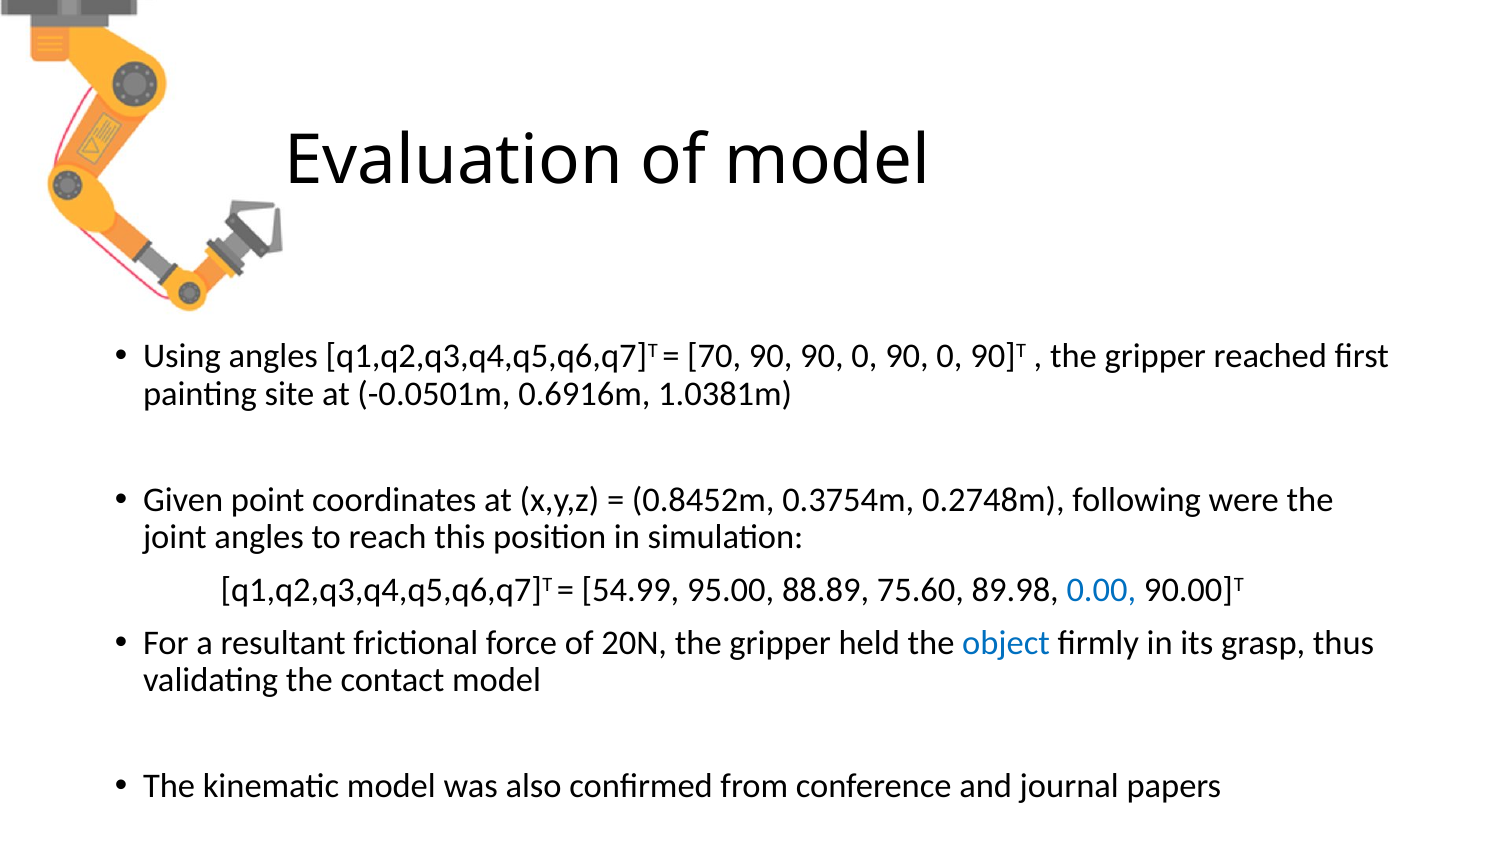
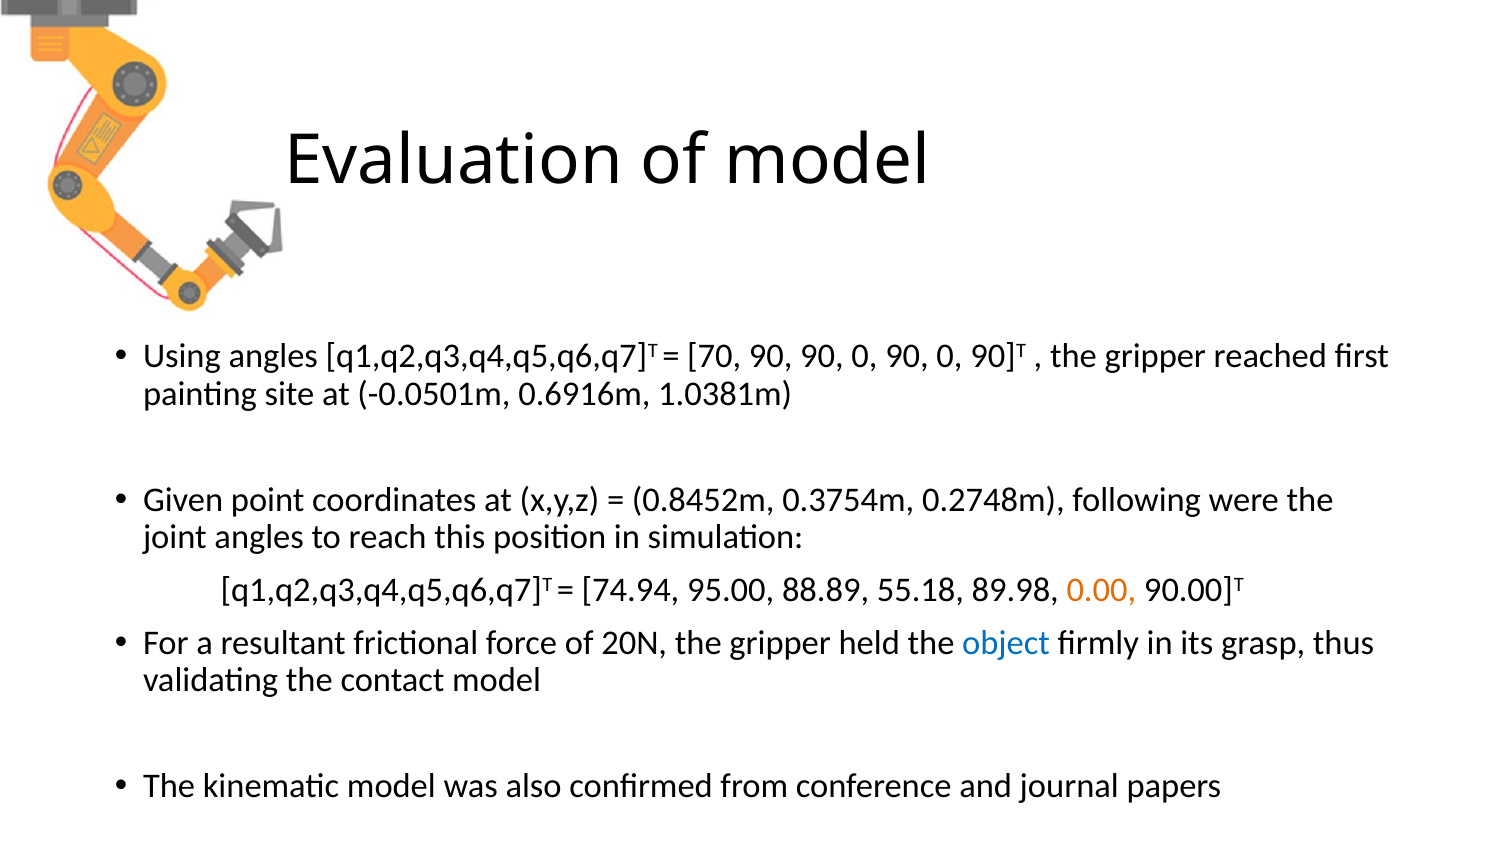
54.99: 54.99 -> 74.94 (631, 590)
75.60: 75.60 -> 55.18 (920, 590)
0.00 colour: blue -> orange (1101, 590)
